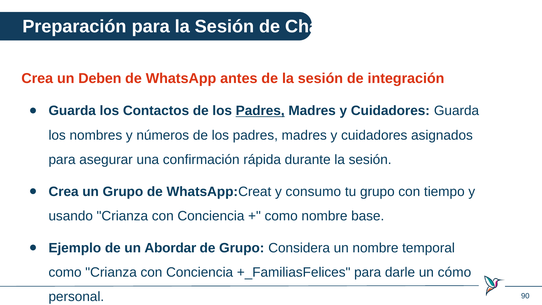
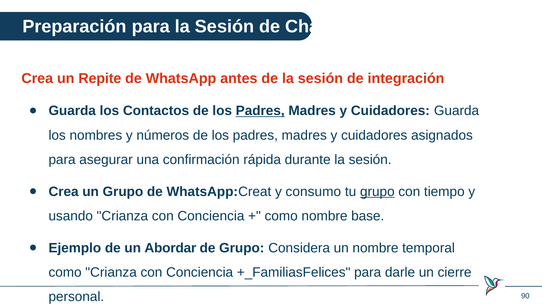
Deben: Deben -> Repite (100, 78)
grupo underline: none -> present (377, 192)
cómo: cómo -> cierre (455, 272)
